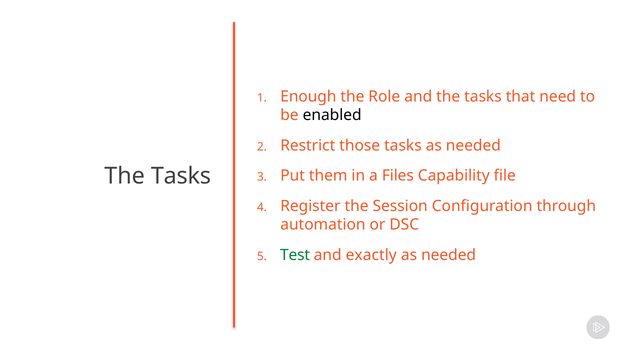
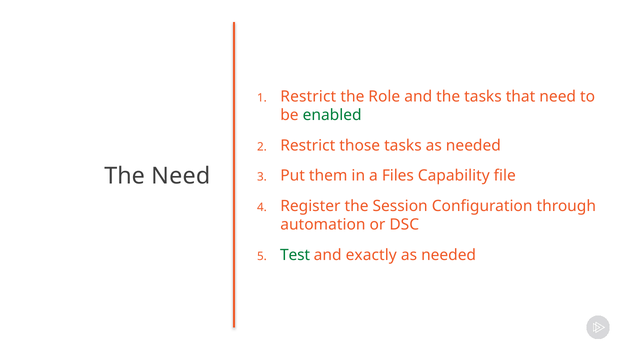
Enough: Enough -> Restrict (308, 96)
enabled colour: black -> green (332, 115)
Tasks: Tasks -> Need (181, 176)
